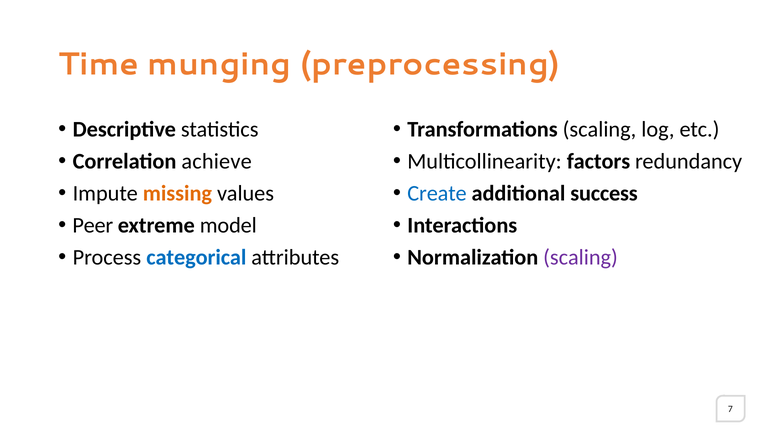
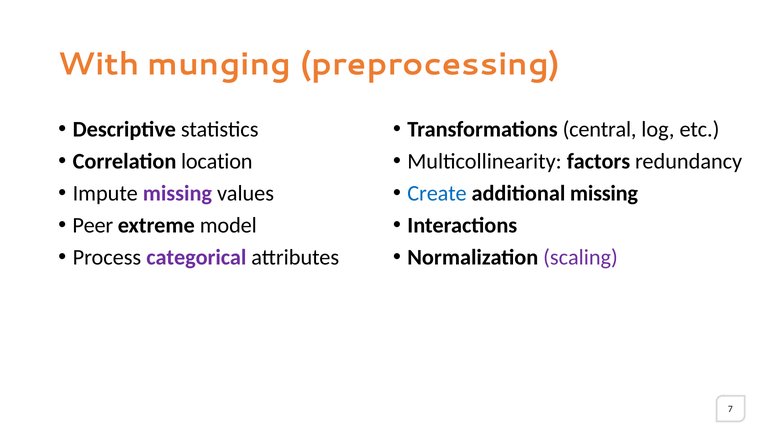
Time: Time -> With (99, 64)
Transformations scaling: scaling -> central (600, 129)
achieve: achieve -> location (217, 161)
missing colour: orange -> purple (177, 193)
additional success: success -> missing (604, 193)
categorical colour: blue -> purple (196, 257)
